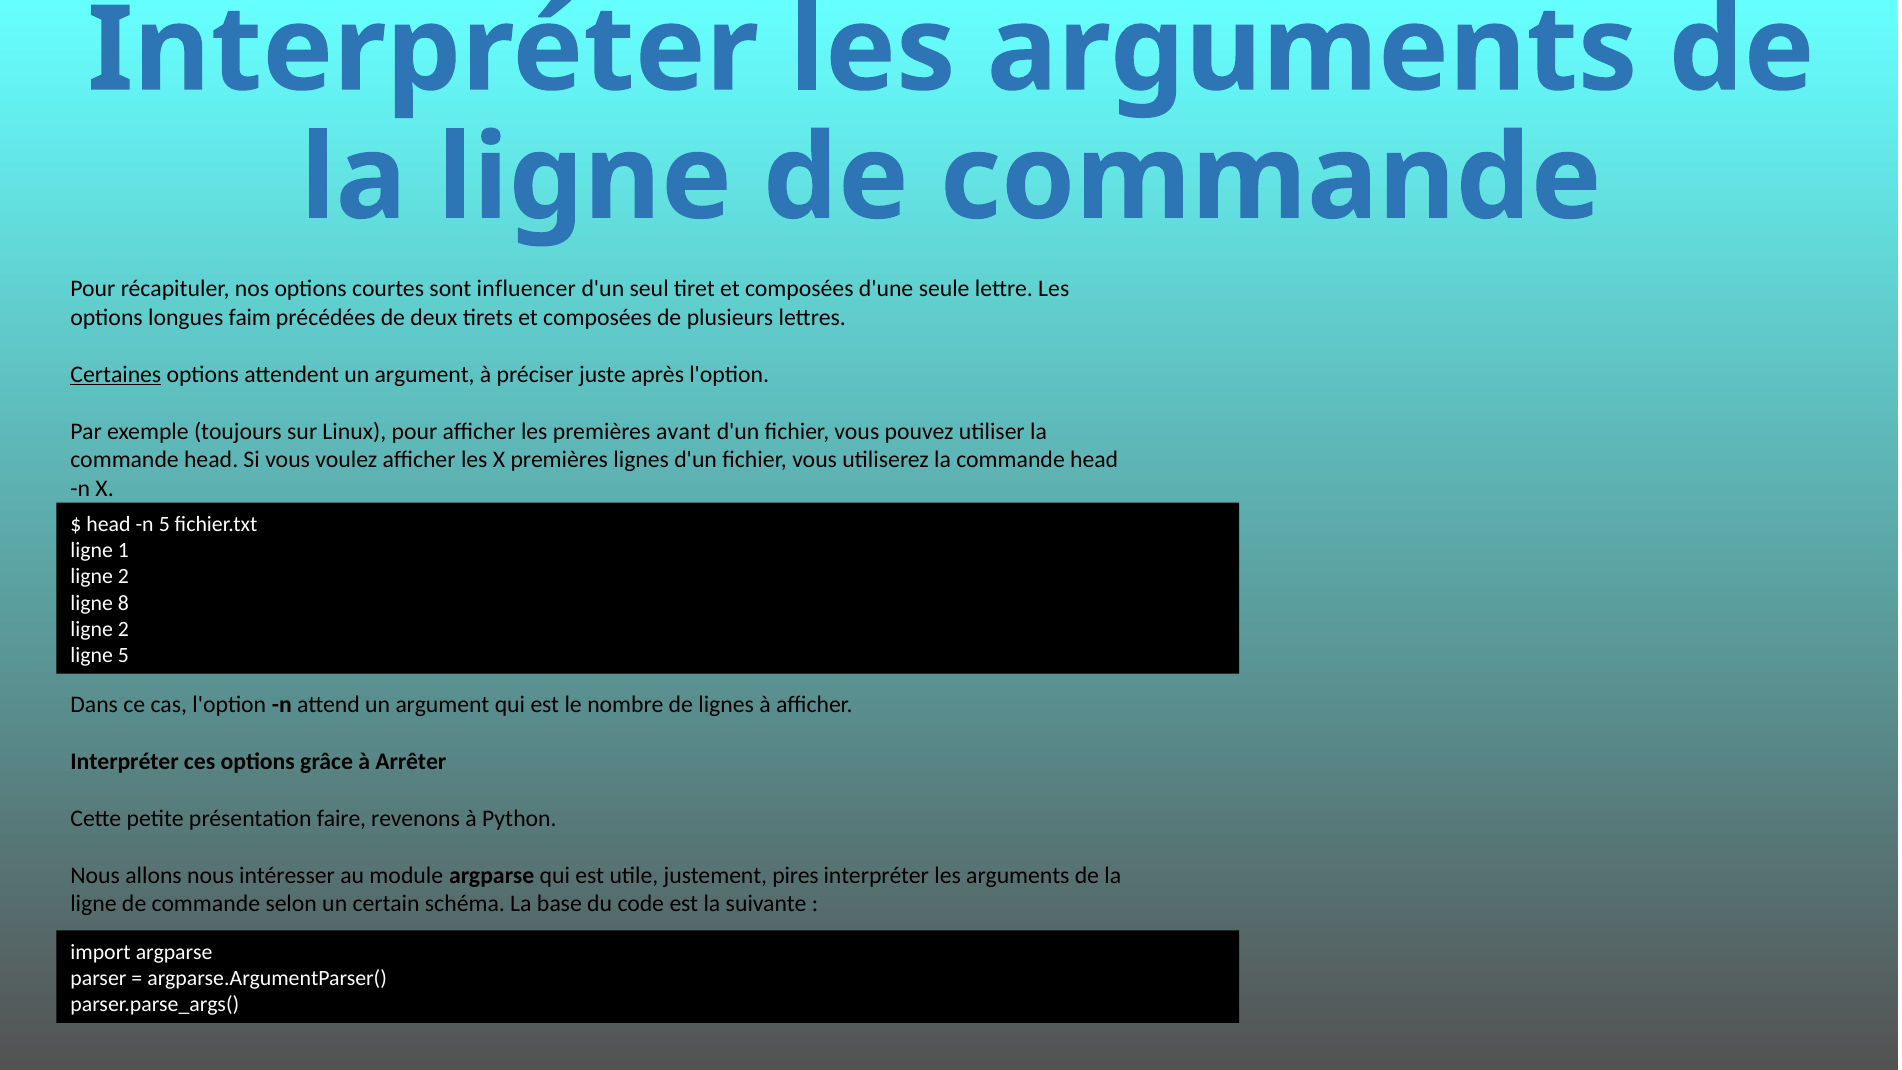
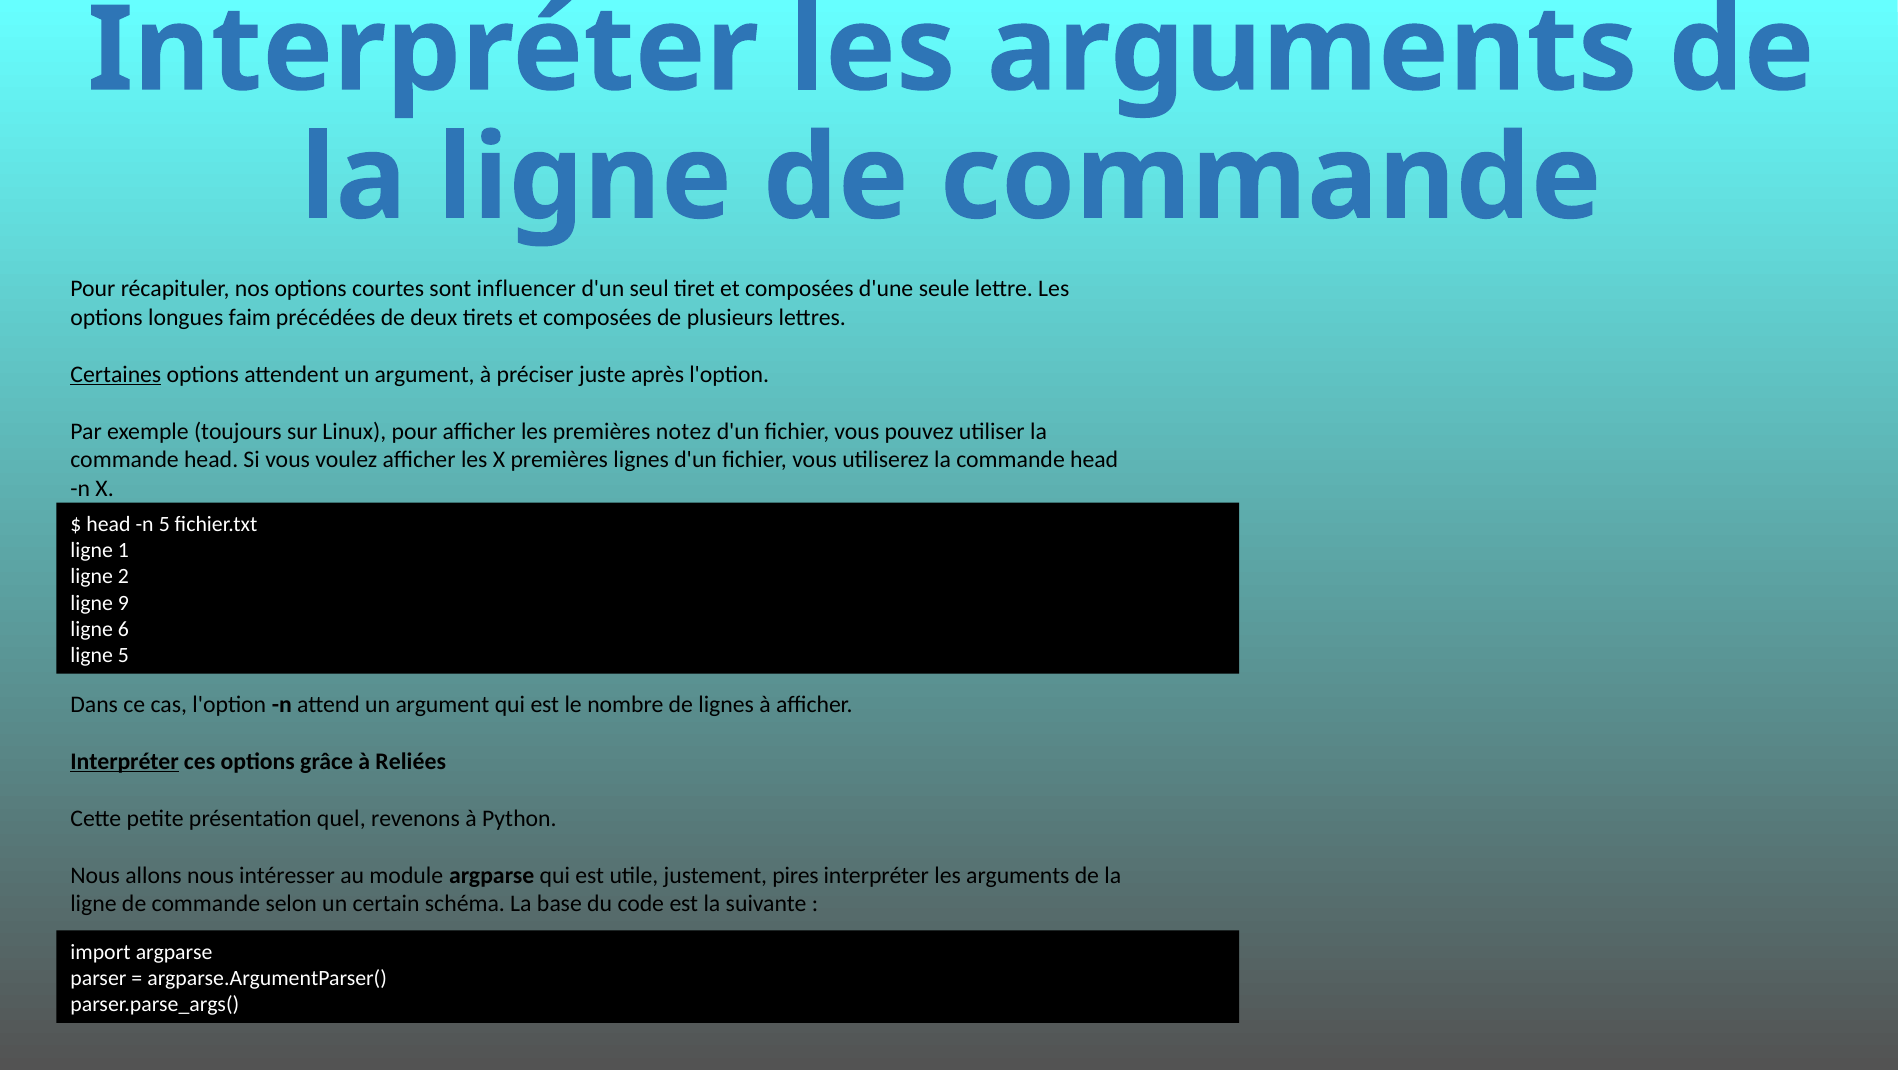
avant: avant -> notez (683, 432)
8: 8 -> 9 (123, 603)
2: 2 -> 6 (123, 629)
Interpréter underline: none -> present (125, 761)
Arrêter: Arrêter -> Reliées (411, 761)
faire: faire -> quel (341, 818)
